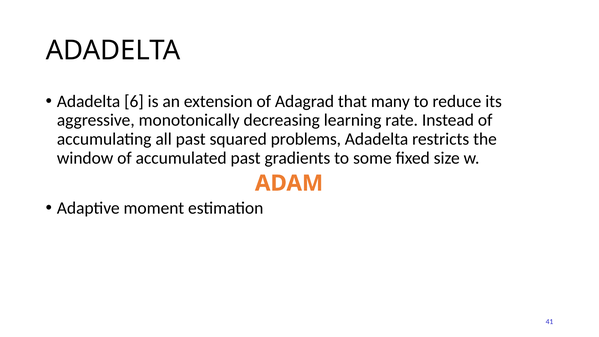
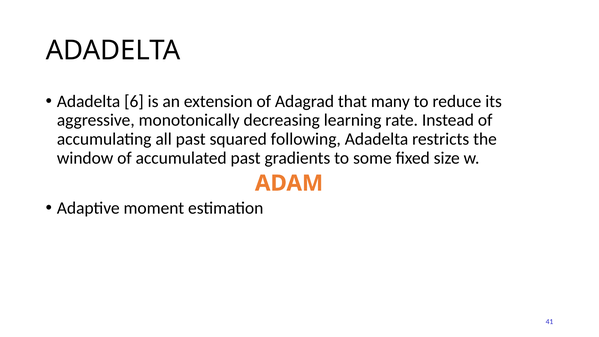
problems: problems -> following (306, 139)
